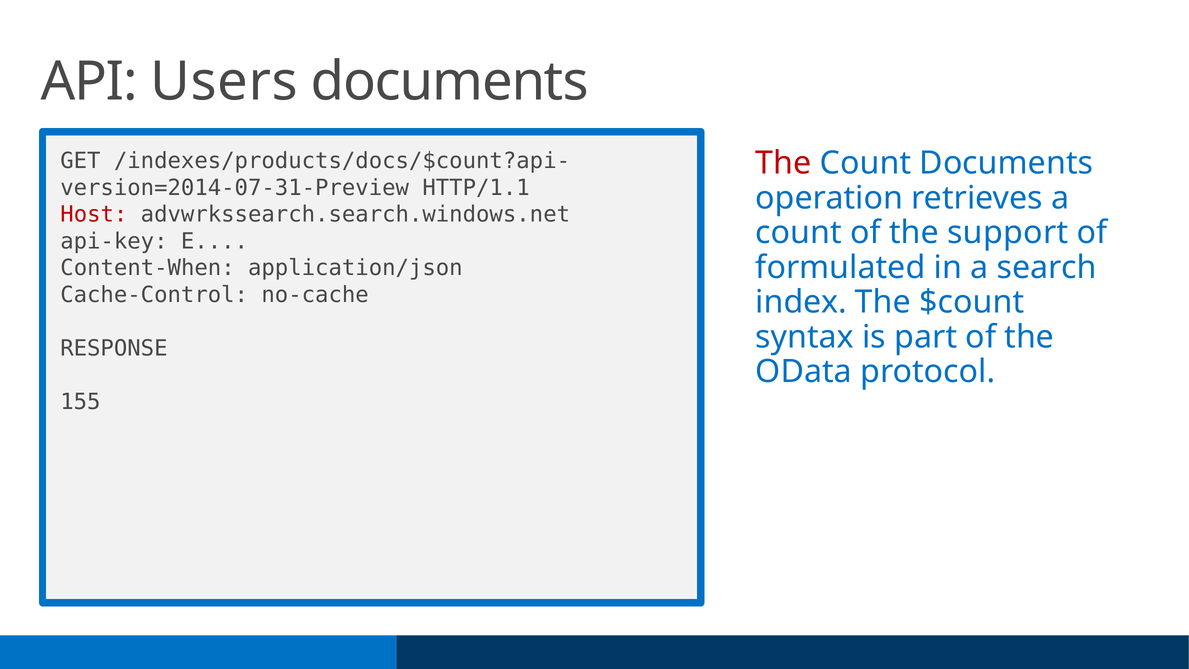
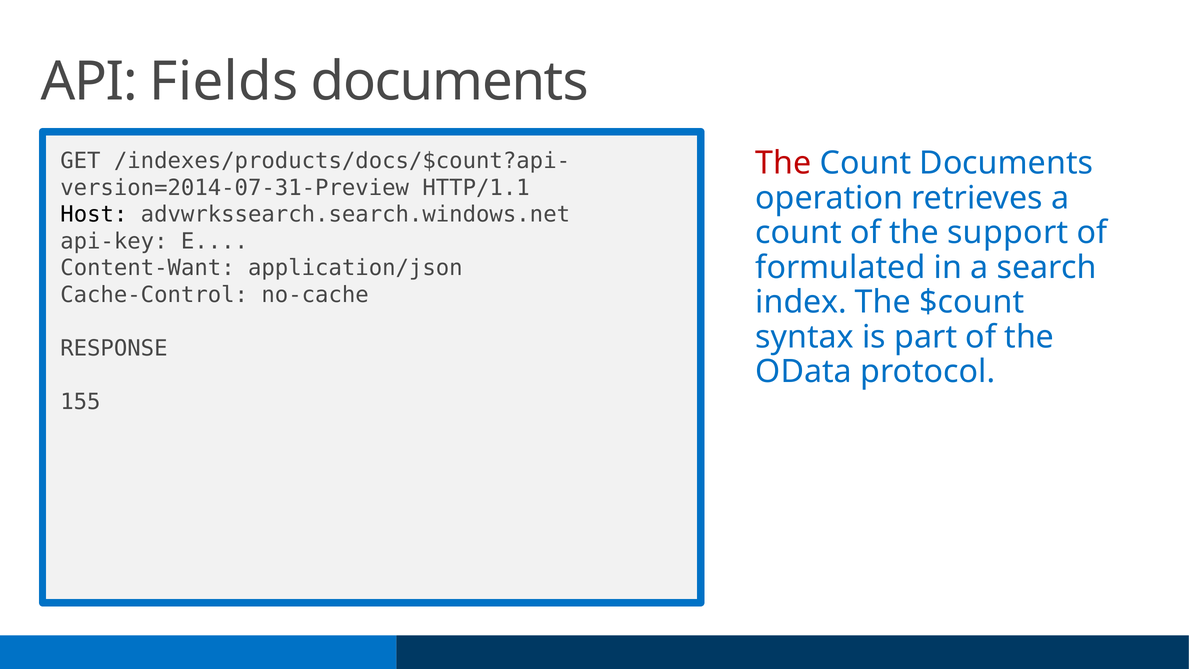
Users: Users -> Fields (224, 82)
Host colour: red -> black (94, 214)
Content-When: Content-When -> Content-Want (148, 268)
